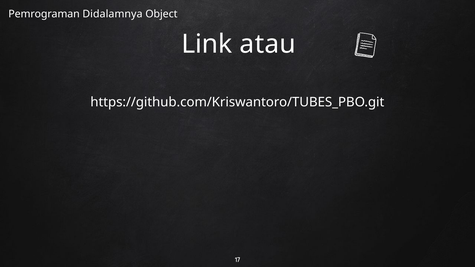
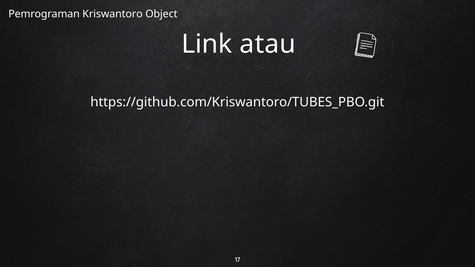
Didalamnya: Didalamnya -> Kriswantoro (113, 14)
